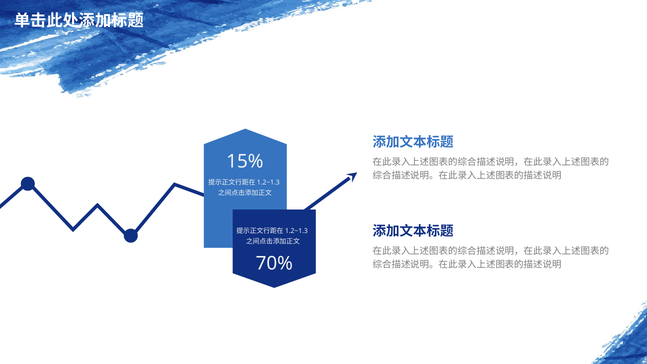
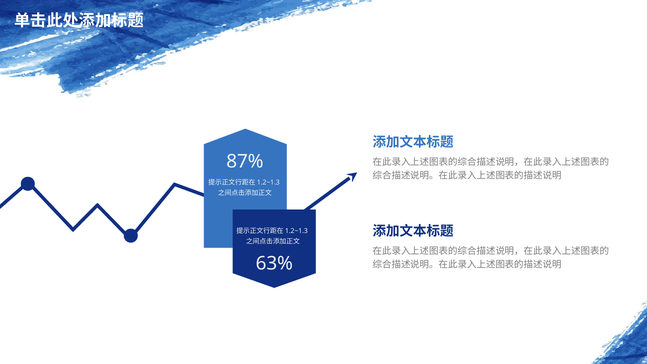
15%: 15% -> 87% (245, 161)
70%: 70% -> 63% (274, 264)
